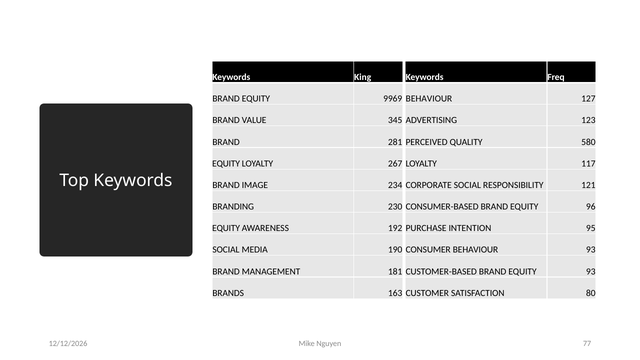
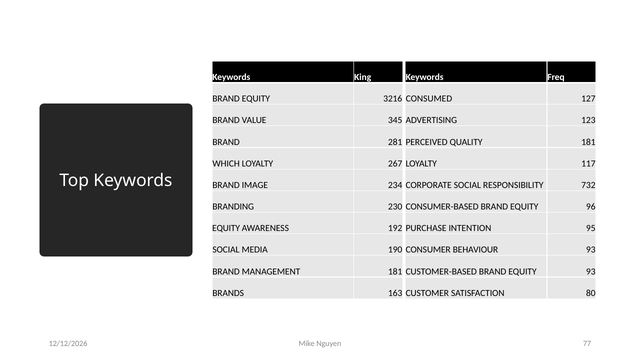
9969: 9969 -> 3216 (393, 99)
BEHAVIOUR: BEHAVIOUR -> CONSUMED (429, 99)
QUALITY 580: 580 -> 181 (588, 142)
EQUITY: EQUITY -> WHICH (226, 164)
121: 121 -> 732 (588, 185)
